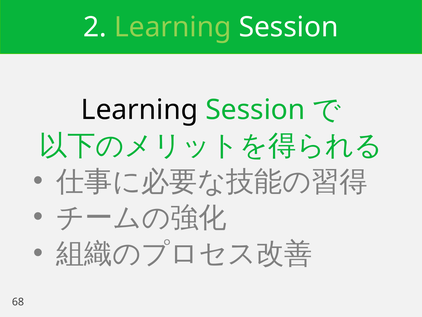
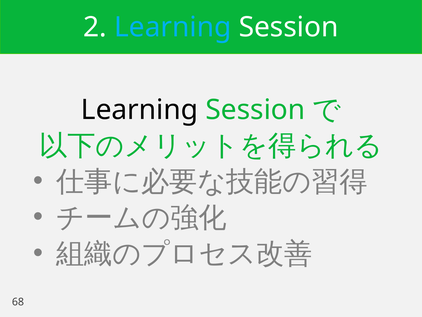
Learning colour: light green -> light blue (173, 27)
